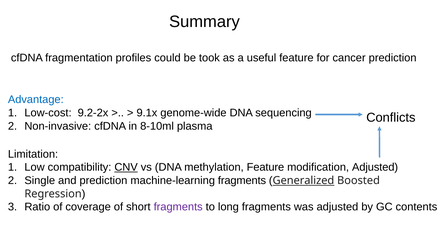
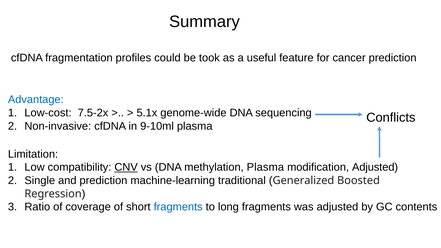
9.2-2x: 9.2-2x -> 7.5-2x (93, 113)
9.1x: 9.1x -> 5.1x (147, 113)
8-10ml: 8-10ml -> 9-10ml (157, 126)
methylation Feature: Feature -> Plasma (265, 167)
machine-learning fragments: fragments -> traditional (242, 181)
Generalized underline: present -> none (303, 181)
fragments colour: purple -> blue (178, 207)
